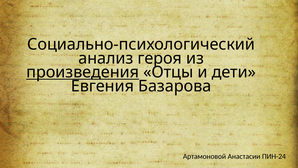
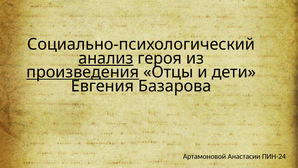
анализ underline: none -> present (106, 58)
